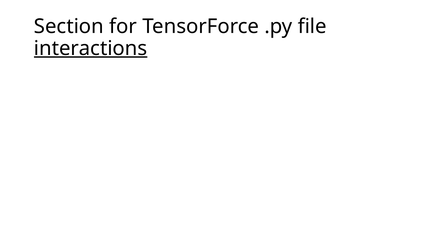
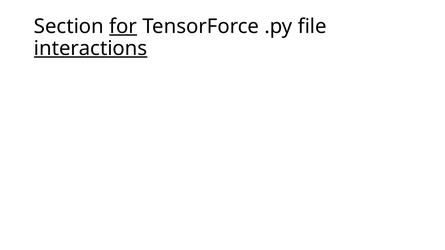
for underline: none -> present (123, 26)
